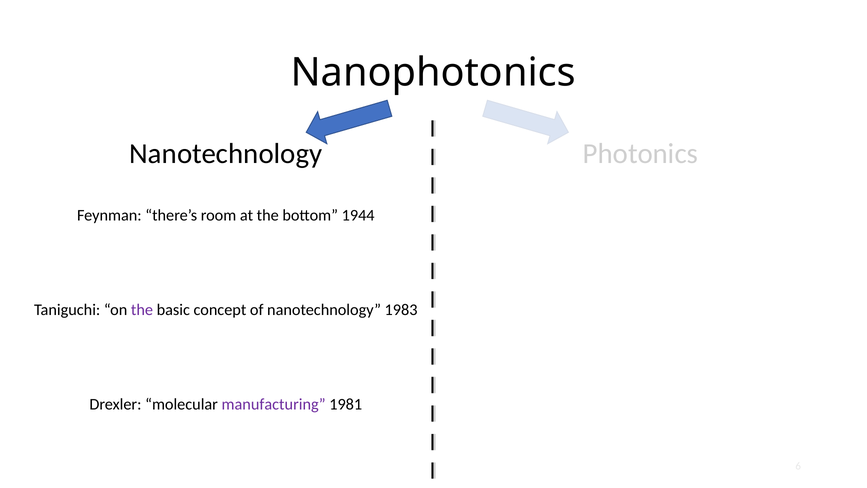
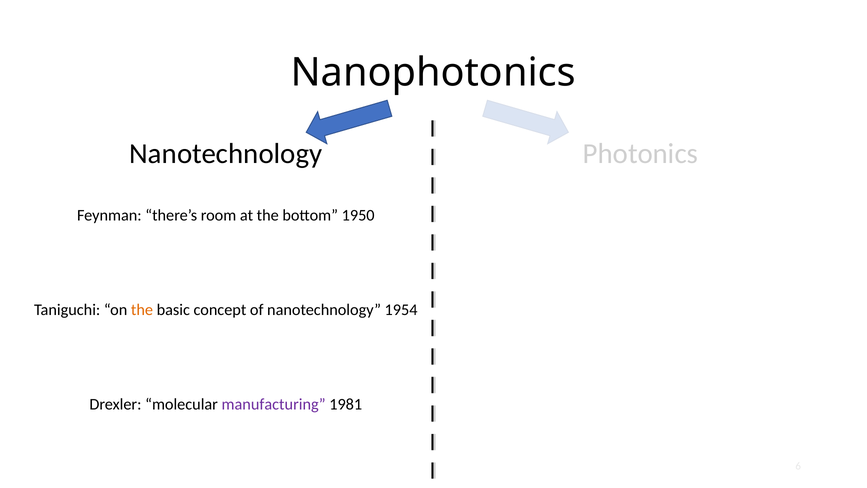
1944: 1944 -> 1950 (358, 215)
the colour: purple -> orange (142, 310)
1983: 1983 -> 1954 (401, 310)
